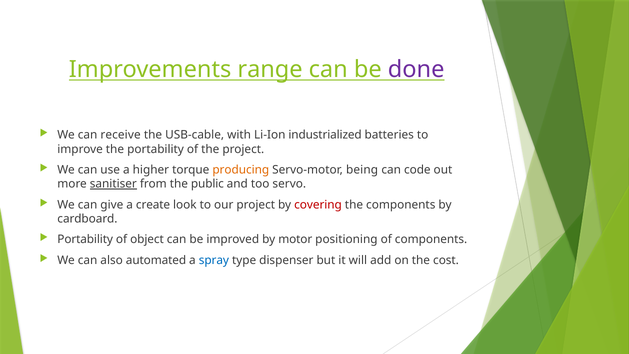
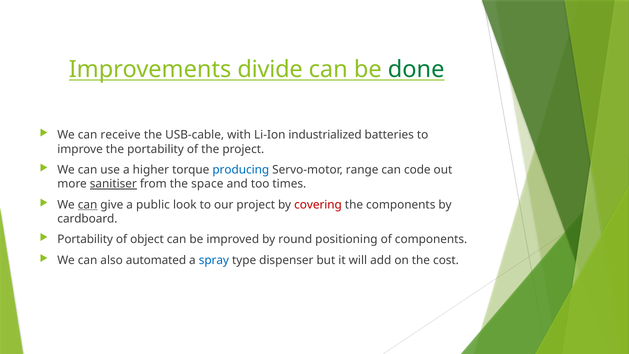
range: range -> divide (270, 69)
done colour: purple -> green (416, 69)
producing colour: orange -> blue (241, 170)
being: being -> range (362, 170)
public: public -> space (207, 184)
servo: servo -> times (289, 184)
can underline: none -> present (88, 205)
create: create -> public (153, 205)
motor: motor -> round (295, 239)
